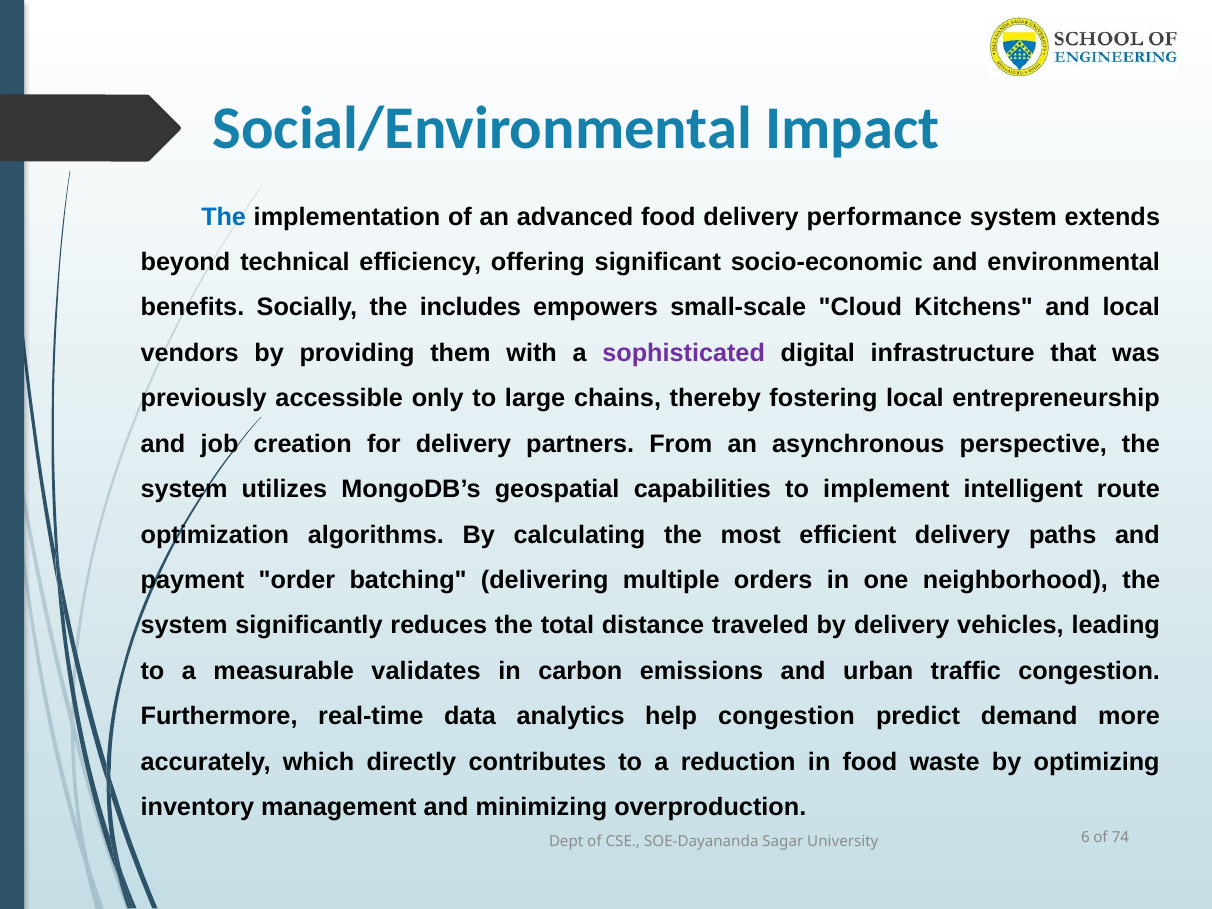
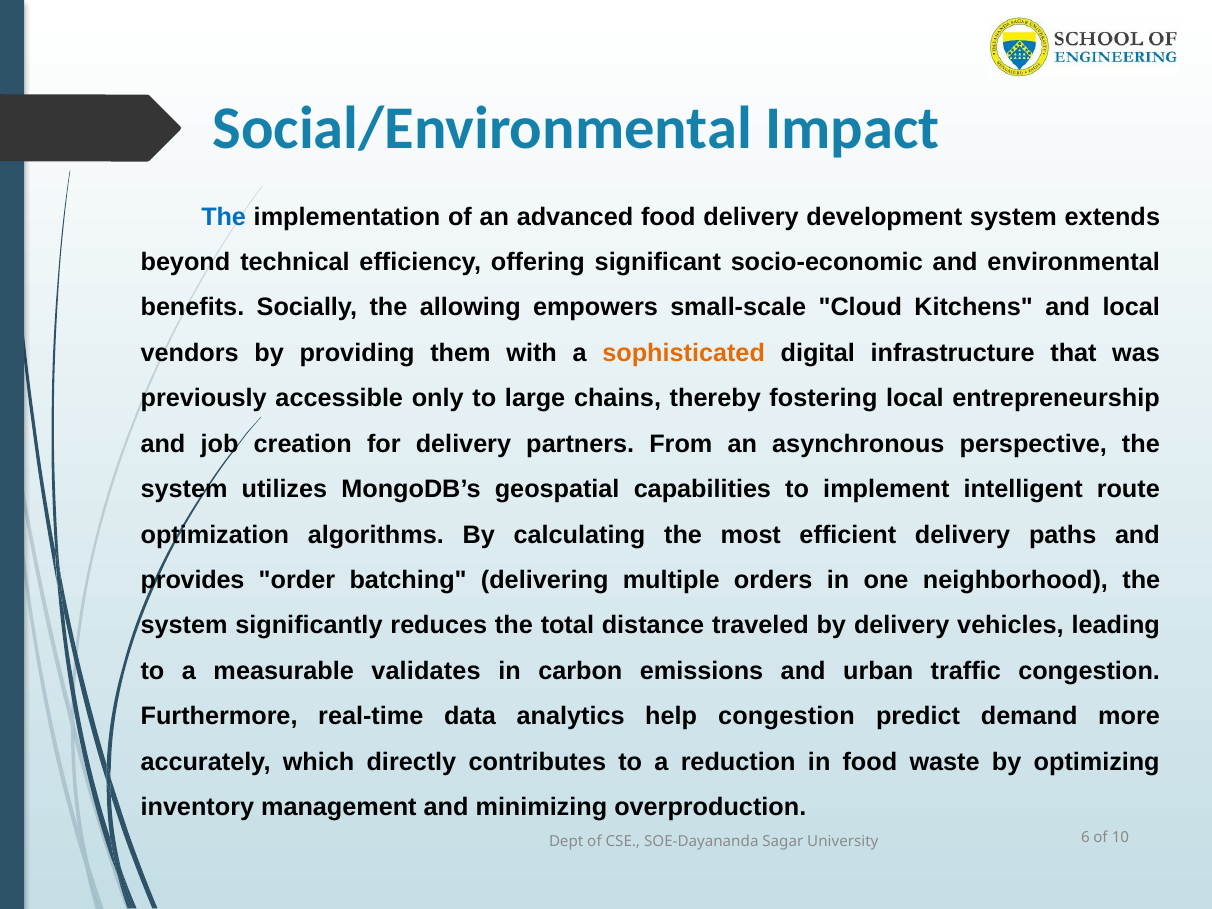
performance: performance -> development (884, 217)
includes: includes -> allowing (470, 308)
sophisticated colour: purple -> orange (684, 353)
payment: payment -> provides (193, 580)
74: 74 -> 10 (1120, 838)
